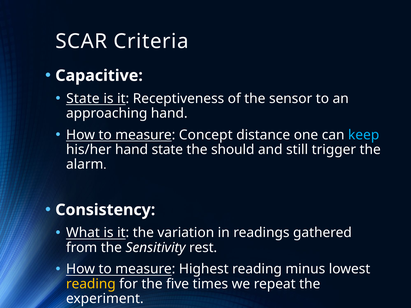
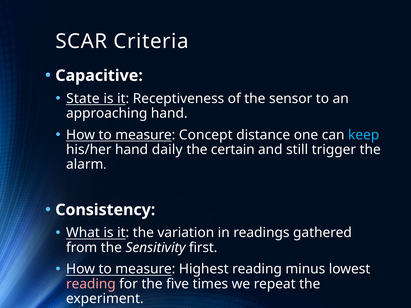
hand state: state -> daily (167, 150)
should: should -> certain (233, 150)
rest: rest -> first (203, 248)
reading colour: yellow -> pink (91, 284)
